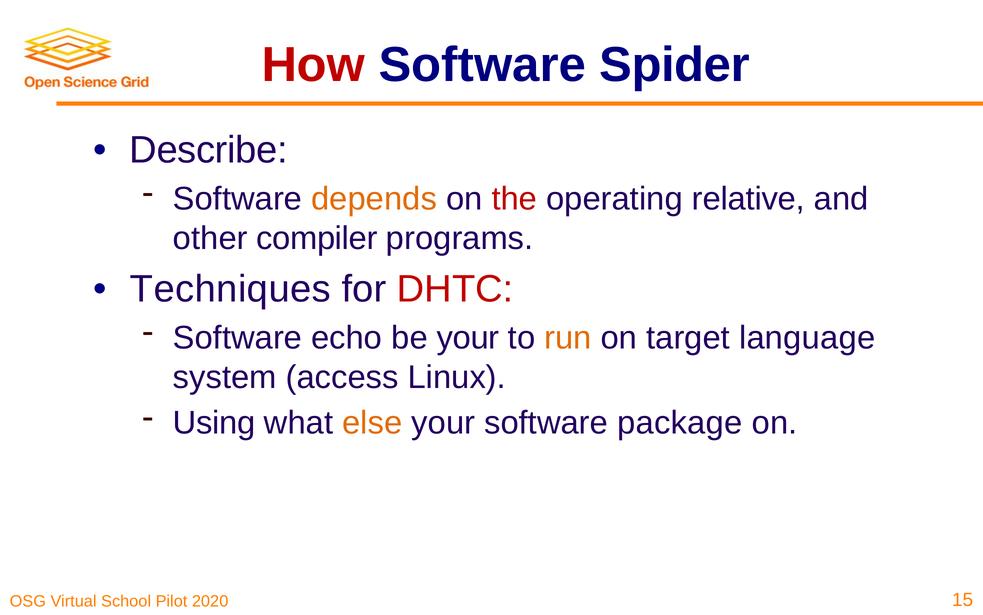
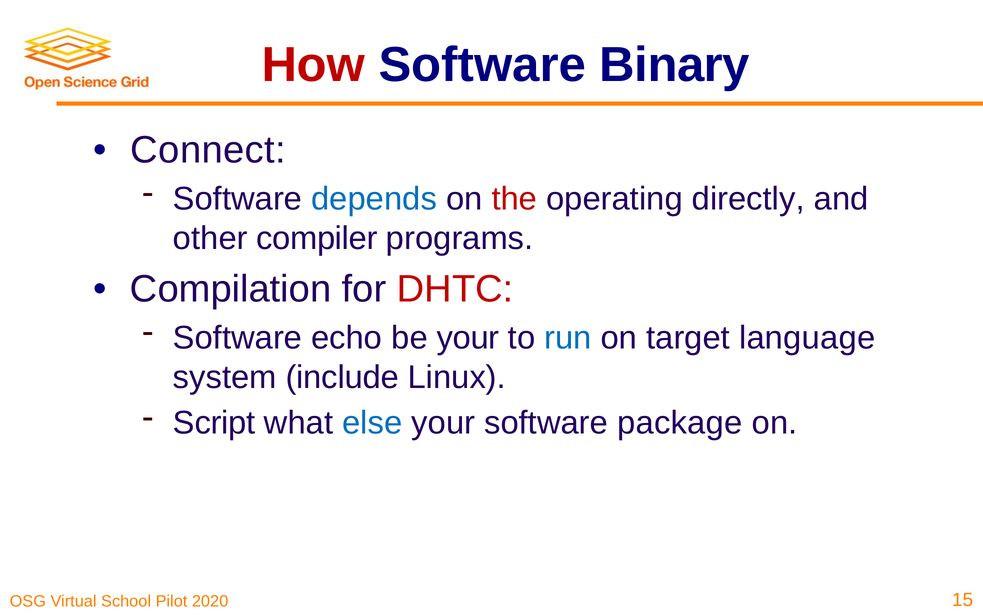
Spider: Spider -> Binary (675, 65)
Describe: Describe -> Connect (208, 150)
depends colour: orange -> blue (374, 199)
relative: relative -> directly (748, 199)
Techniques: Techniques -> Compilation (231, 289)
run colour: orange -> blue (568, 338)
access: access -> include (342, 377)
Using: Using -> Script (214, 423)
else colour: orange -> blue (372, 423)
